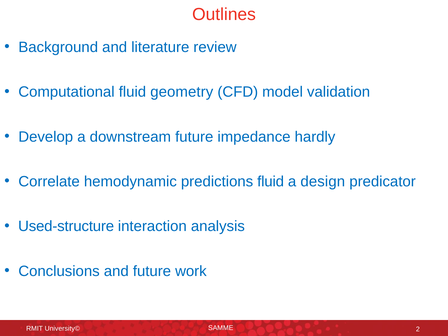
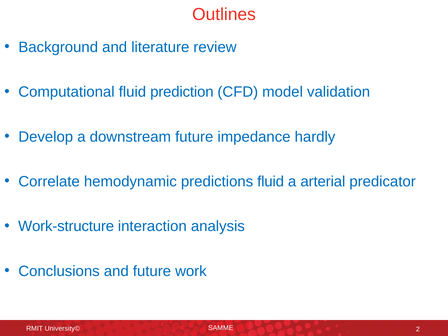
geometry: geometry -> prediction (182, 92)
design: design -> arterial (323, 182)
Used-structure: Used-structure -> Work-structure (66, 226)
